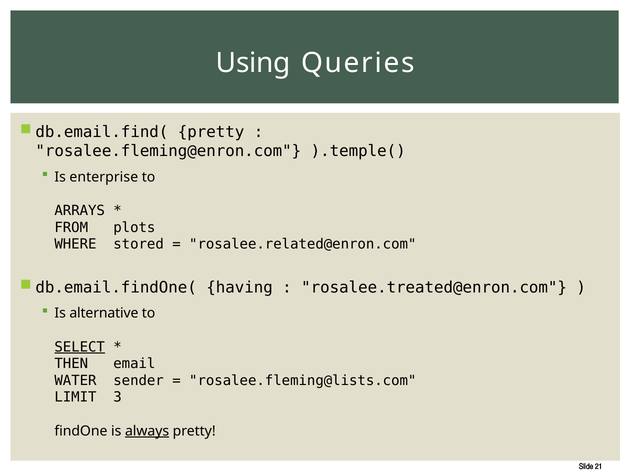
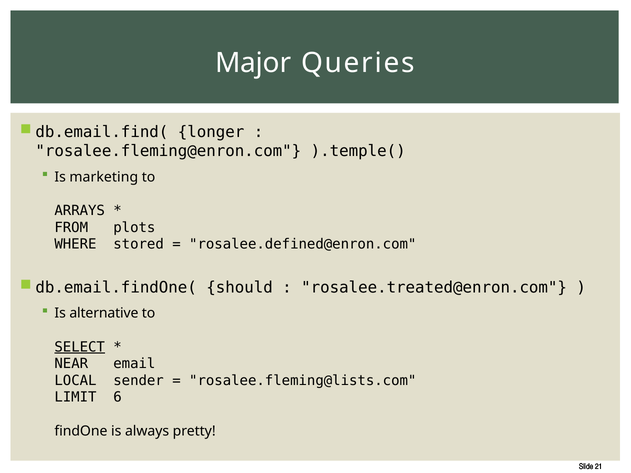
Using: Using -> Major (253, 63)
pretty: pretty -> longer (211, 132)
enterprise: enterprise -> marketing (104, 177)
rosalee.related@enron.com: rosalee.related@enron.com -> rosalee.defined@enron.com (303, 244)
having: having -> should (240, 288)
THEN: THEN -> NEAR (71, 364)
WATER: WATER -> LOCAL (75, 381)
3: 3 -> 6 (118, 398)
always underline: present -> none (147, 431)
